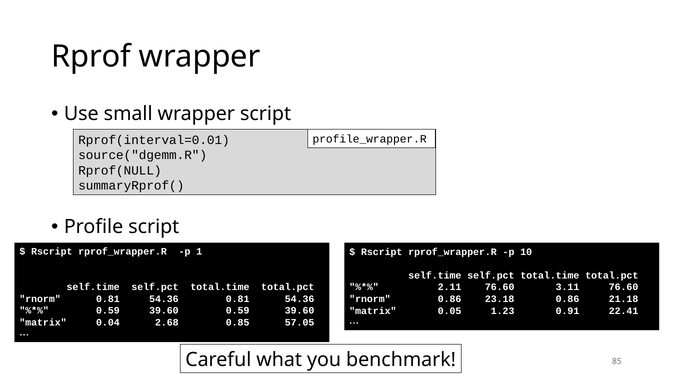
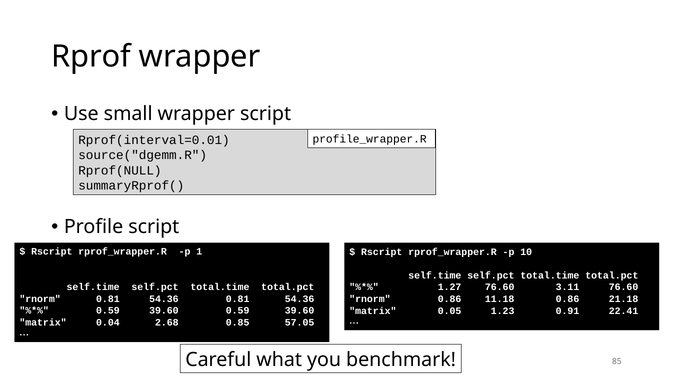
2.11: 2.11 -> 1.27 (450, 287)
23.18: 23.18 -> 11.18 (500, 299)
